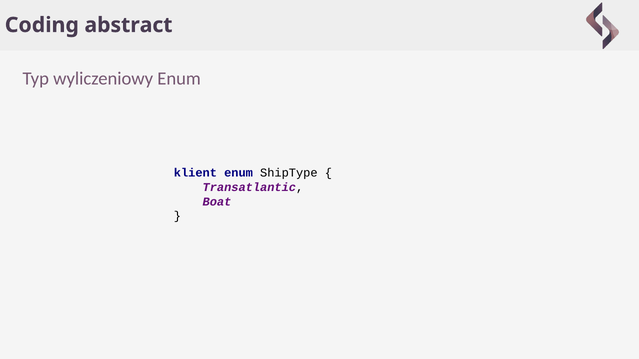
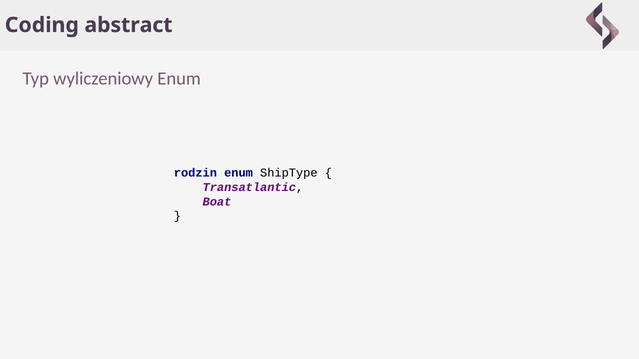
klient: klient -> rodzin (195, 173)
